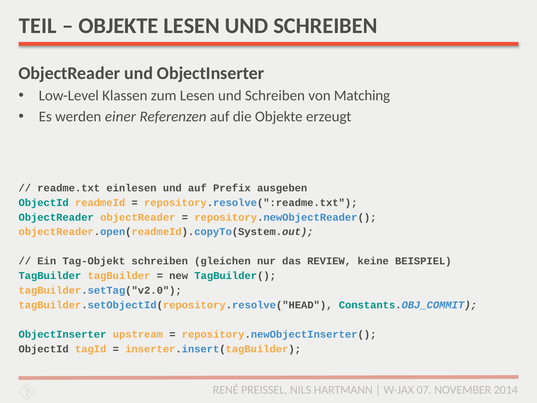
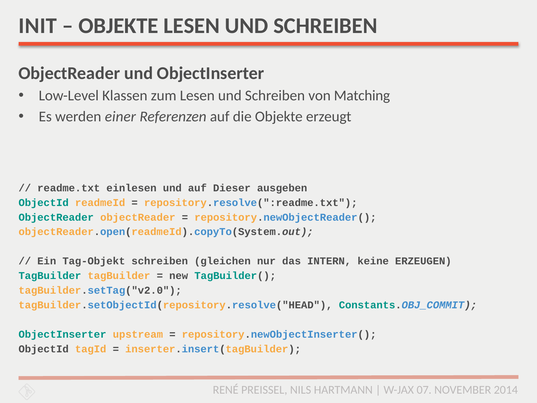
TEIL: TEIL -> INIT (38, 26)
Prefix: Prefix -> Dieser (232, 188)
REVIEW: REVIEW -> INTERN (329, 261)
BEISPIEL: BEISPIEL -> ERZEUGEN (423, 261)
